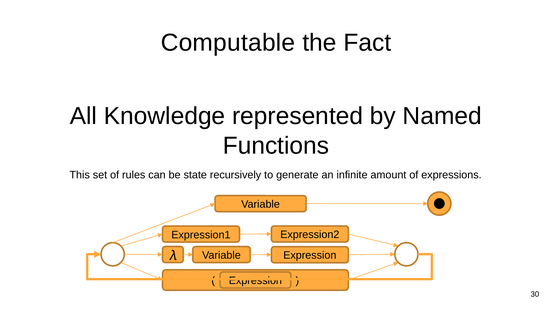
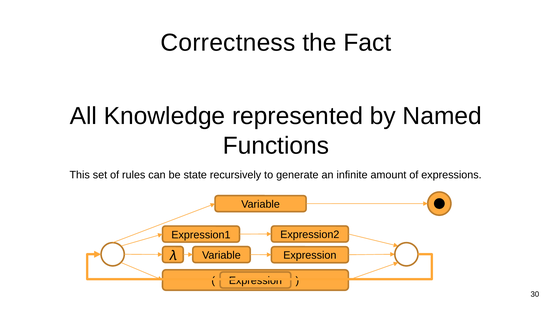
Computable: Computable -> Correctness (228, 43)
